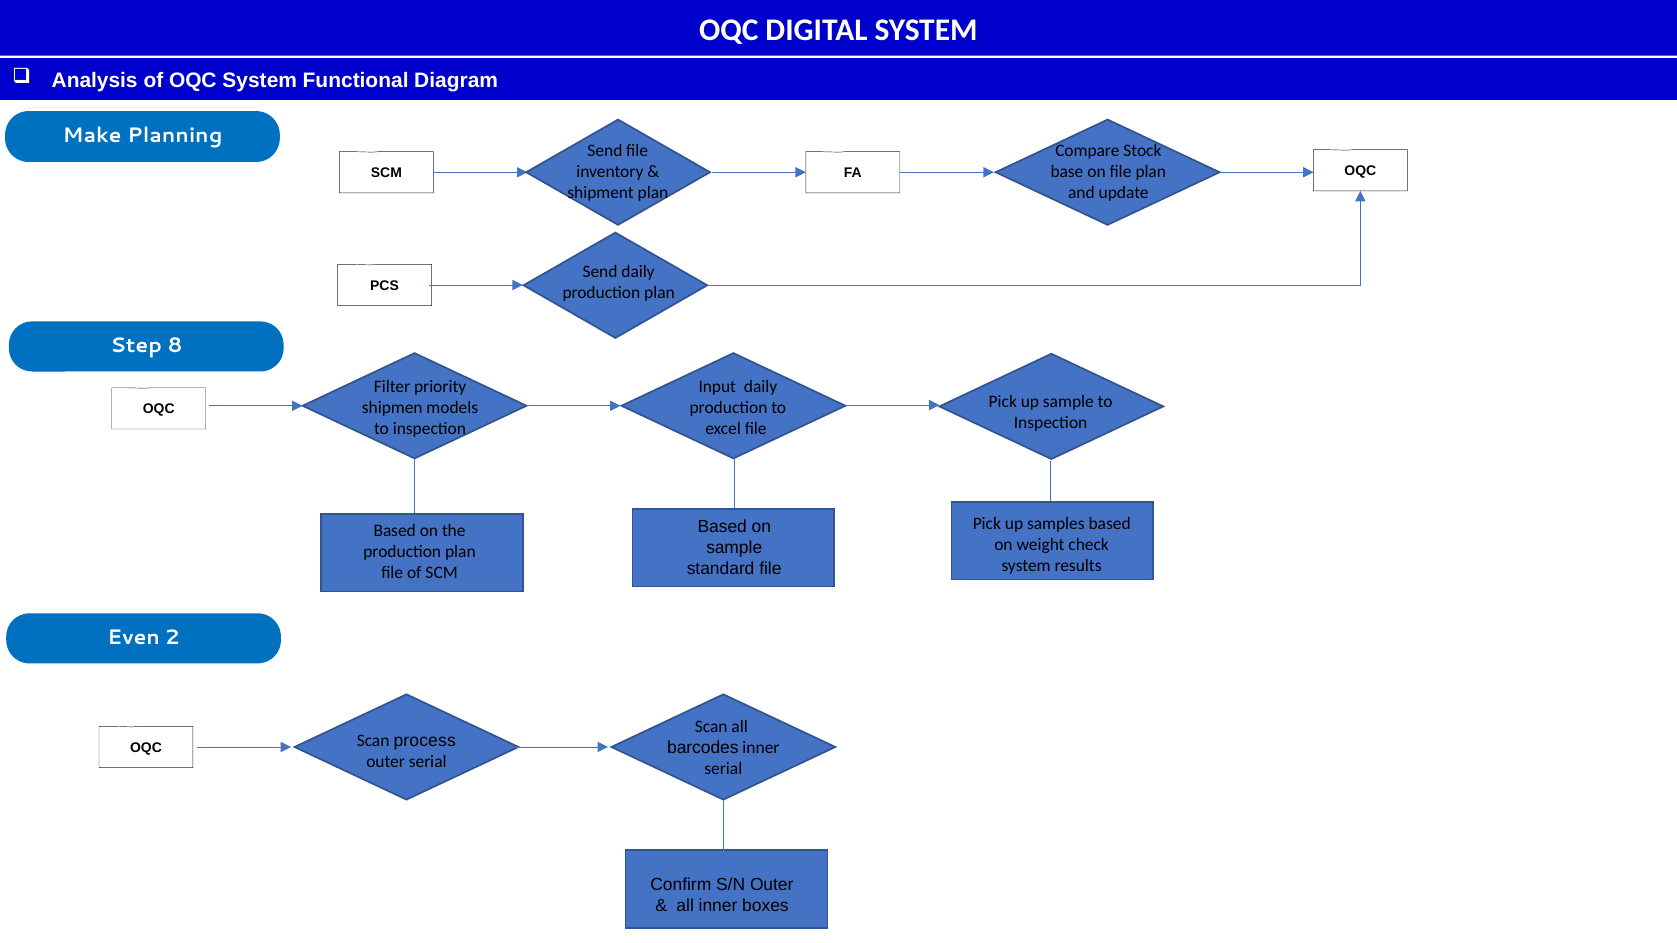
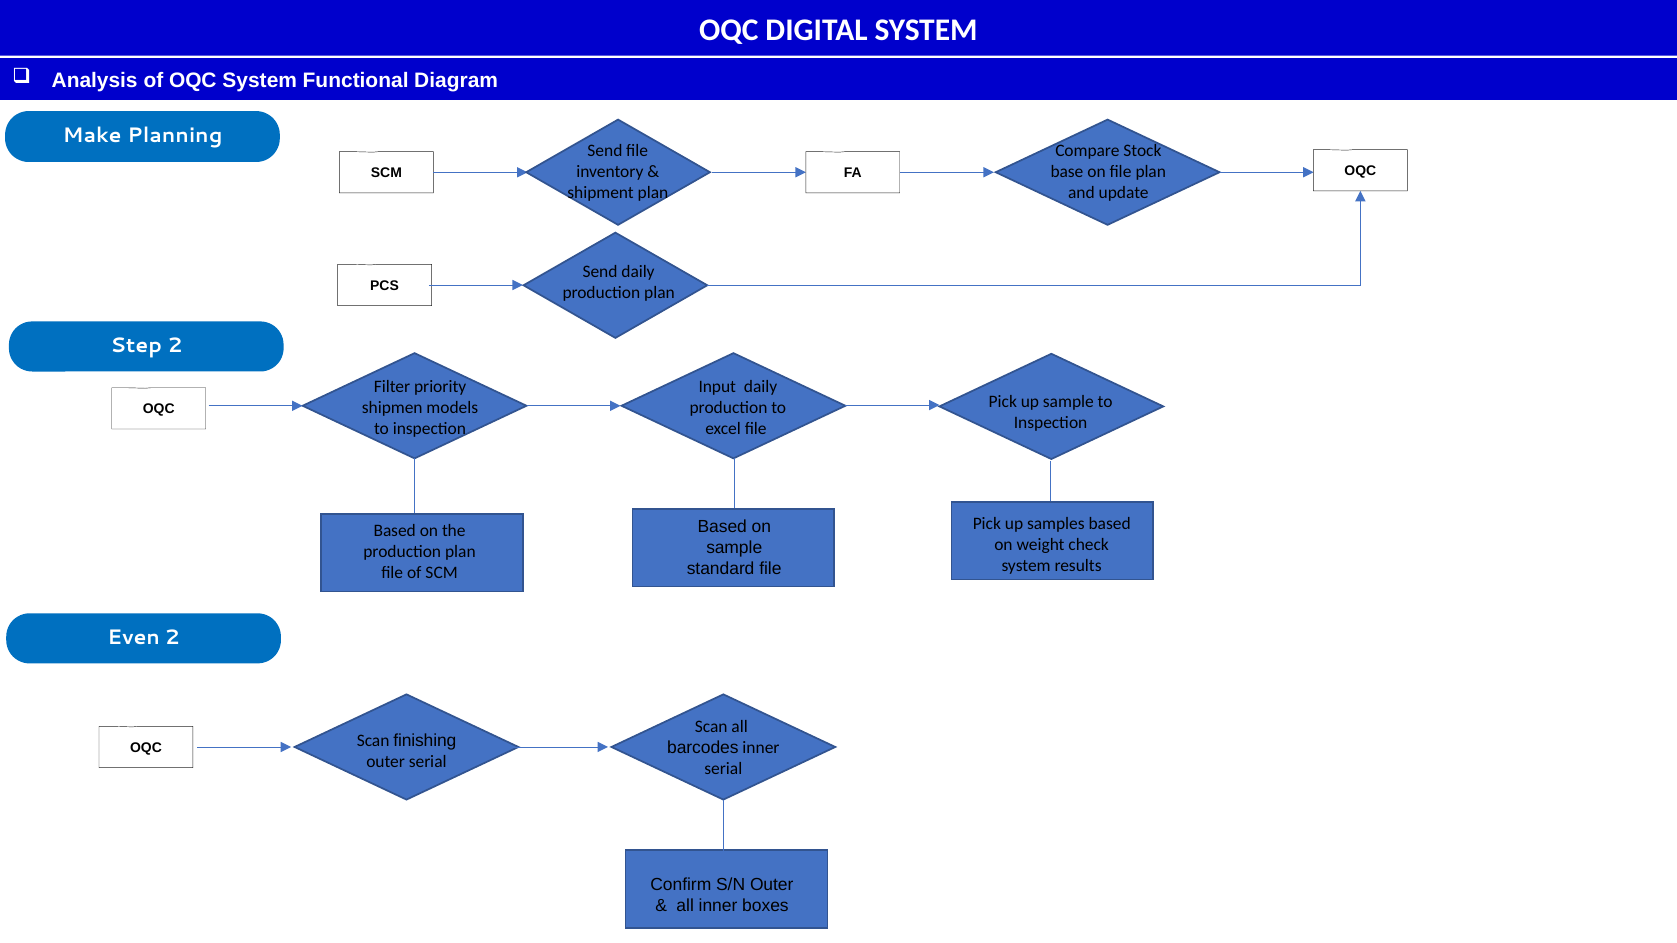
Step 8: 8 -> 2 (175, 346)
process: process -> finishing (425, 741)
